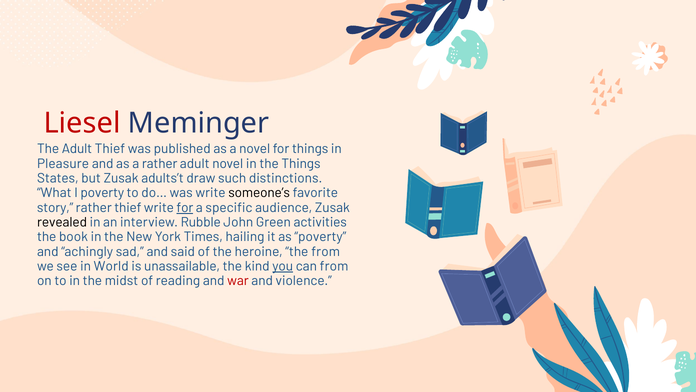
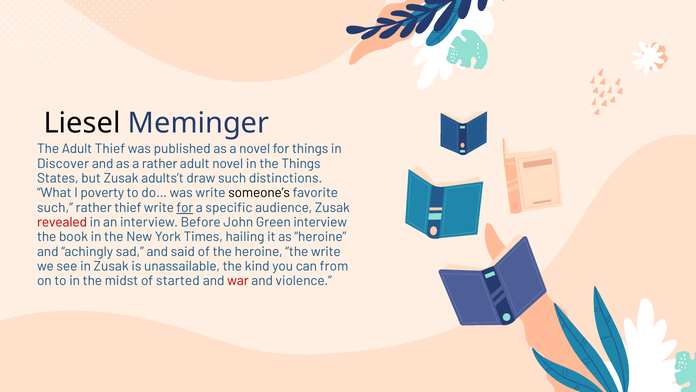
Liesel colour: red -> black (82, 123)
Pleasure: Pleasure -> Discover (63, 163)
story: story -> such (55, 207)
revealed colour: black -> red (62, 222)
Rubble: Rubble -> Before (201, 222)
Green activities: activities -> interview (320, 222)
as poverty: poverty -> heroine (320, 237)
the from: from -> write (326, 251)
in World: World -> Zusak (111, 266)
you underline: present -> none (283, 266)
reading: reading -> started (178, 280)
